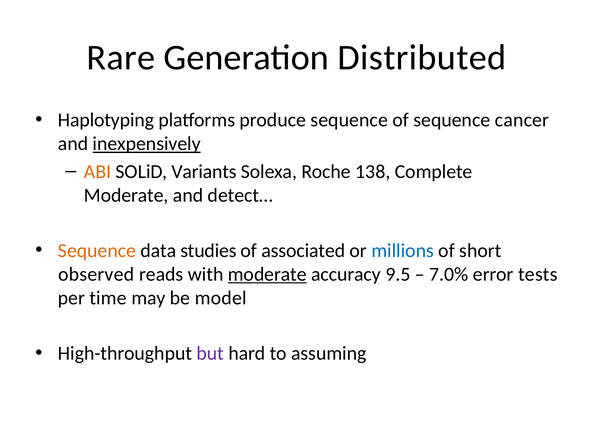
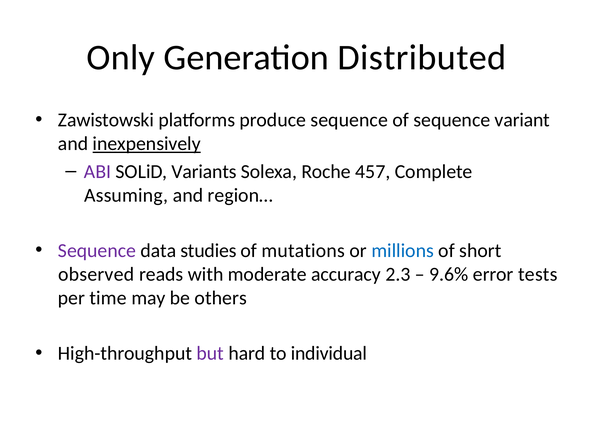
Rare: Rare -> Only (121, 58)
Haplotyping: Haplotyping -> Zawistowski (106, 120)
cancer: cancer -> variant (522, 120)
ABI colour: orange -> purple (97, 172)
138: 138 -> 457 (373, 172)
Moderate: Moderate -> Assuming (126, 195)
detect…: detect… -> region… (240, 195)
Sequence colour: orange -> purple (97, 251)
associated: associated -> mutations (303, 251)
moderate underline: present -> none (267, 275)
9.5: 9.5 -> 2.3 (398, 275)
7.0%: 7.0% -> 9.6% (449, 275)
model: model -> others (221, 298)
assuming: assuming -> individual (329, 354)
